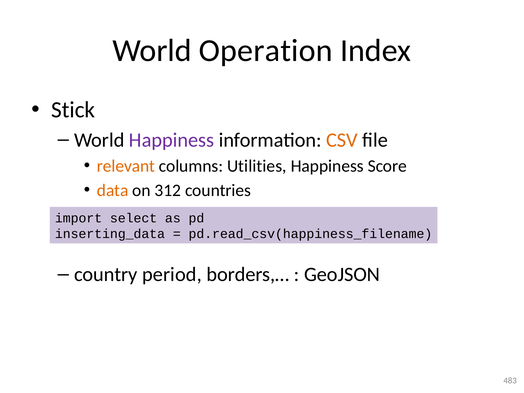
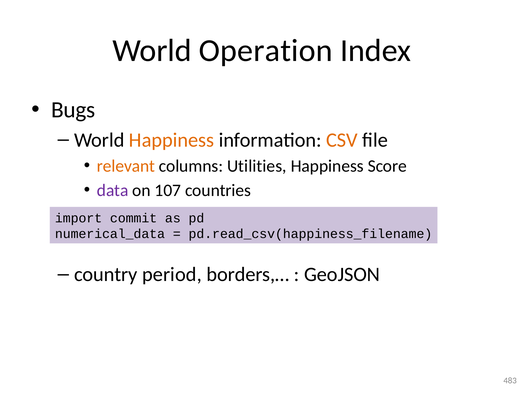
Stick: Stick -> Bugs (73, 110)
Happiness colour: purple -> orange (172, 140)
data colour: orange -> purple (113, 190)
312: 312 -> 107 (168, 190)
select: select -> commit (134, 218)
inserting_data: inserting_data -> numerical_data (110, 234)
